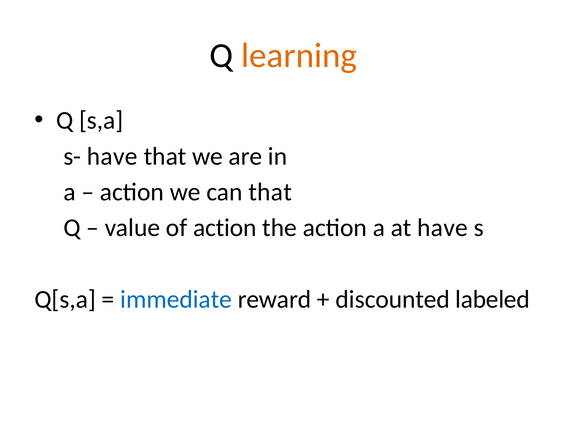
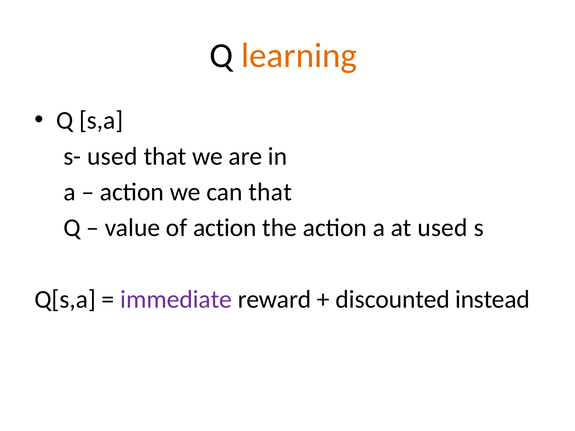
s- have: have -> used (112, 156)
at have: have -> used (442, 228)
immediate colour: blue -> purple (176, 300)
labeled: labeled -> instead (492, 300)
